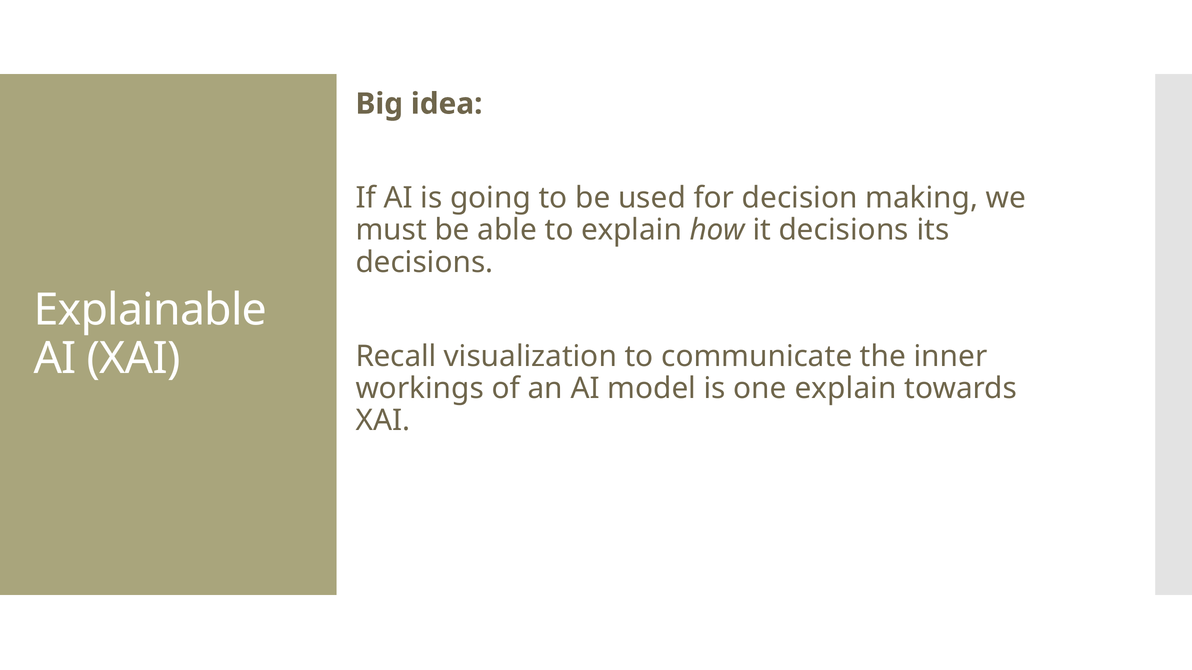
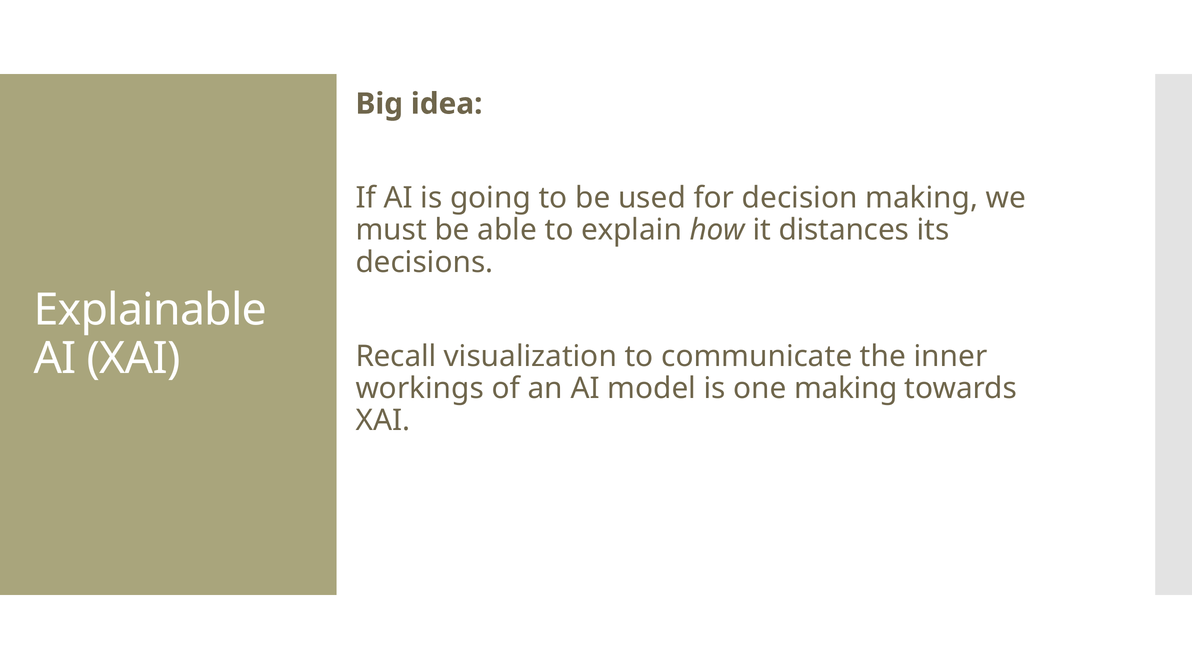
it decisions: decisions -> distances (844, 230)
one explain: explain -> making (846, 389)
